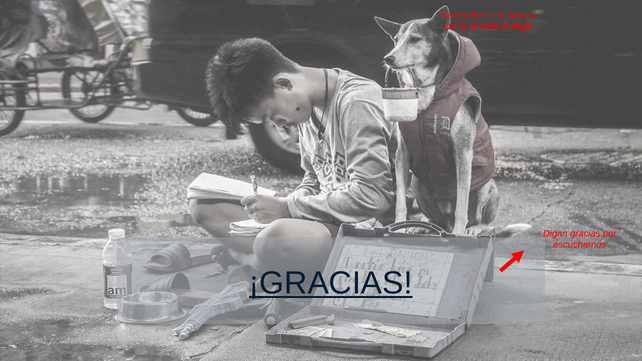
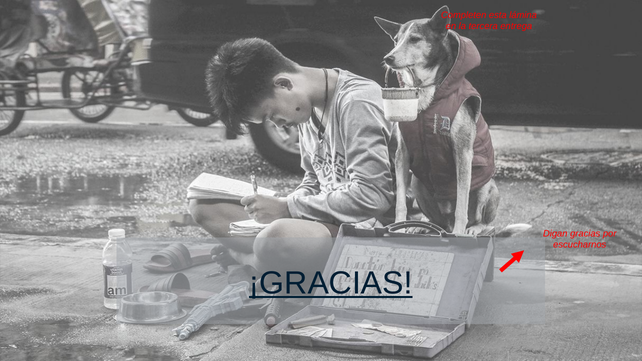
lámina underline: present -> none (523, 15)
